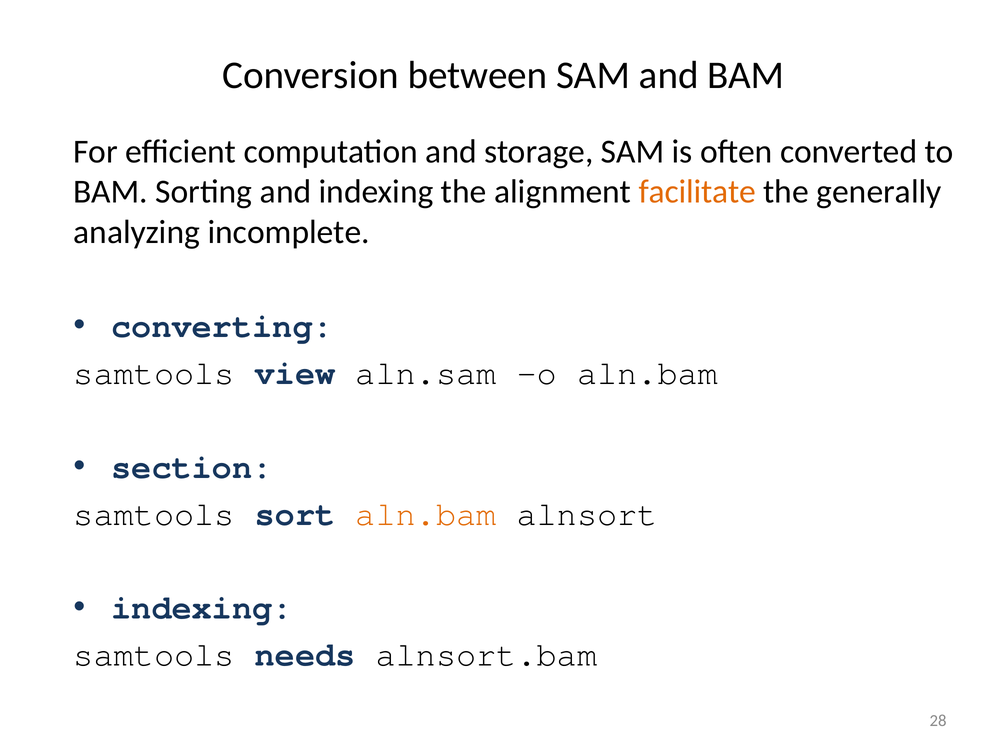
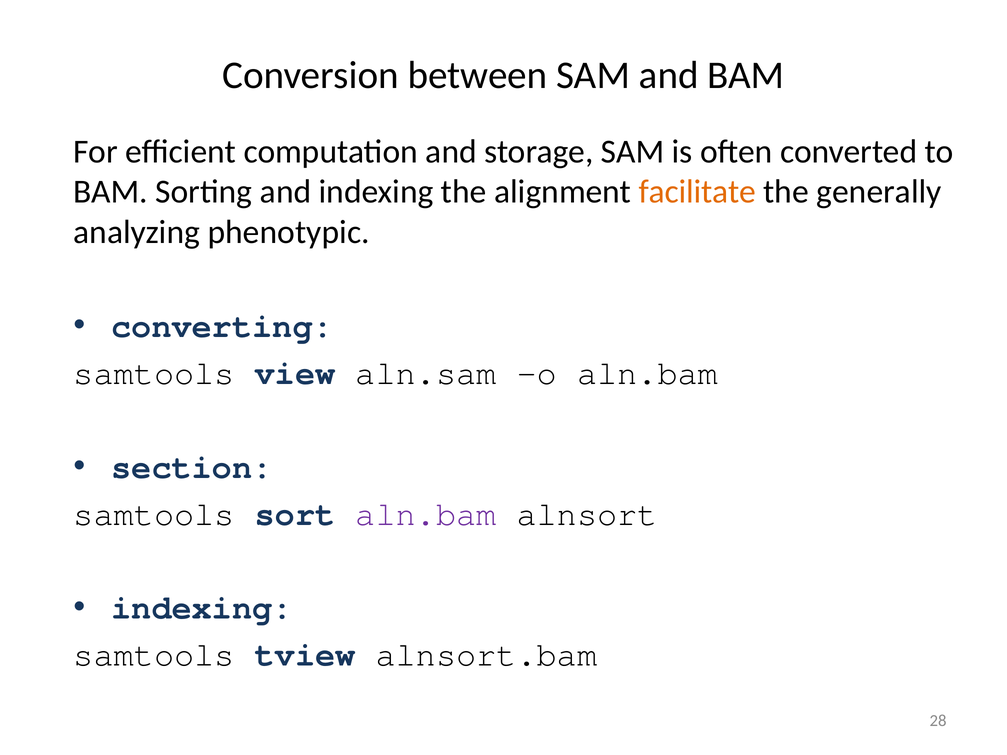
incomplete: incomplete -> phenotypic (289, 232)
aln.bam colour: orange -> purple (426, 514)
needs: needs -> tview (305, 655)
